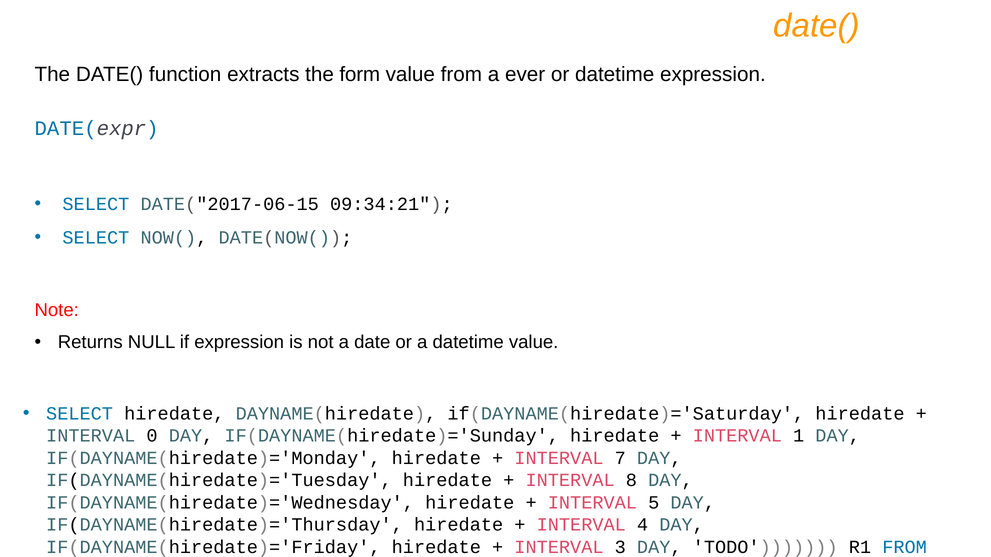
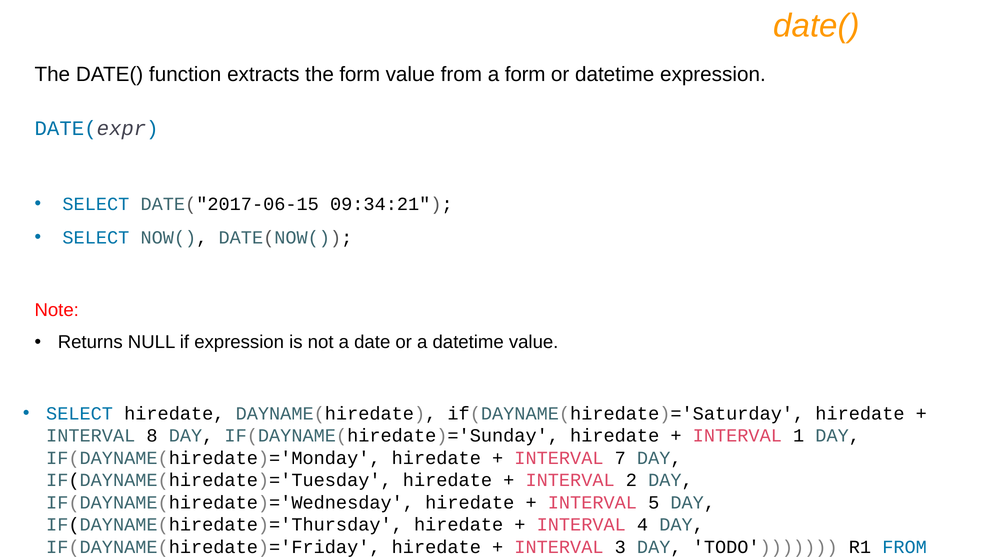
a ever: ever -> form (525, 75)
0: 0 -> 8 (152, 436)
8: 8 -> 2 (631, 481)
